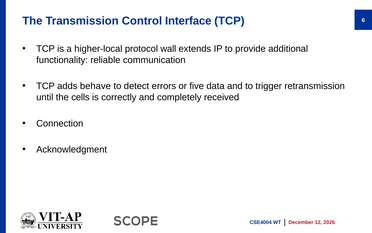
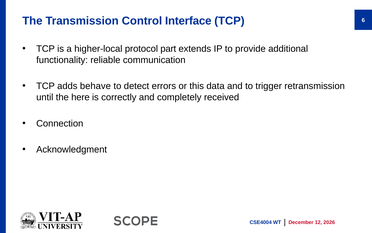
wall: wall -> part (168, 49)
five: five -> this (197, 86)
cells: cells -> here (80, 97)
